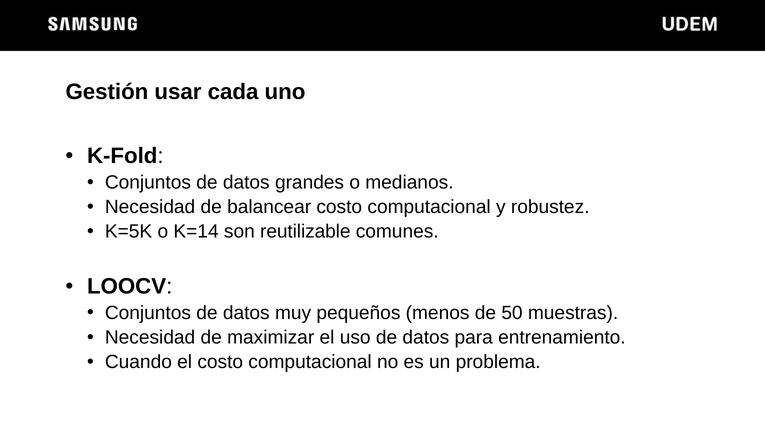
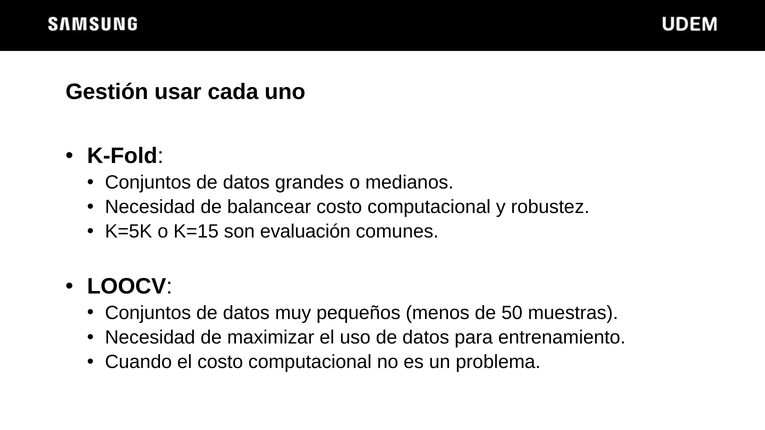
K=14: K=14 -> K=15 (196, 232)
reutilizable: reutilizable -> evaluación (305, 232)
